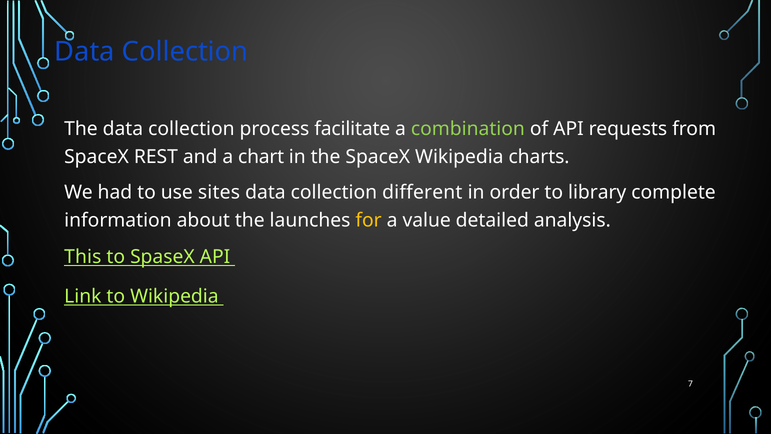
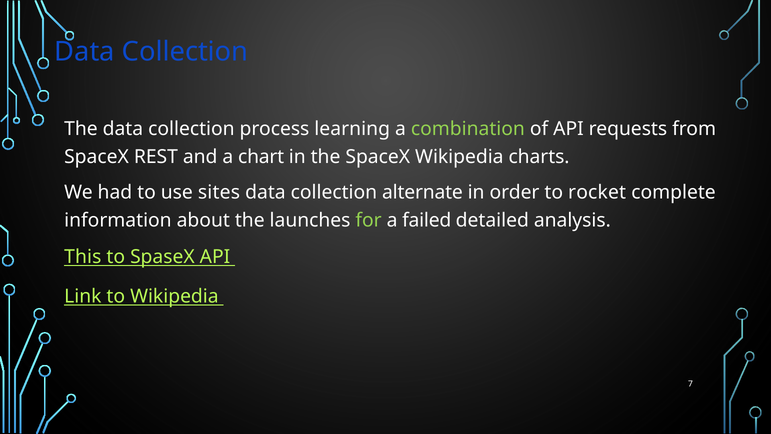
facilitate: facilitate -> learning (352, 129)
different: different -> alternate (422, 192)
library: library -> rocket (597, 192)
for colour: yellow -> light green (369, 220)
value: value -> failed (427, 220)
